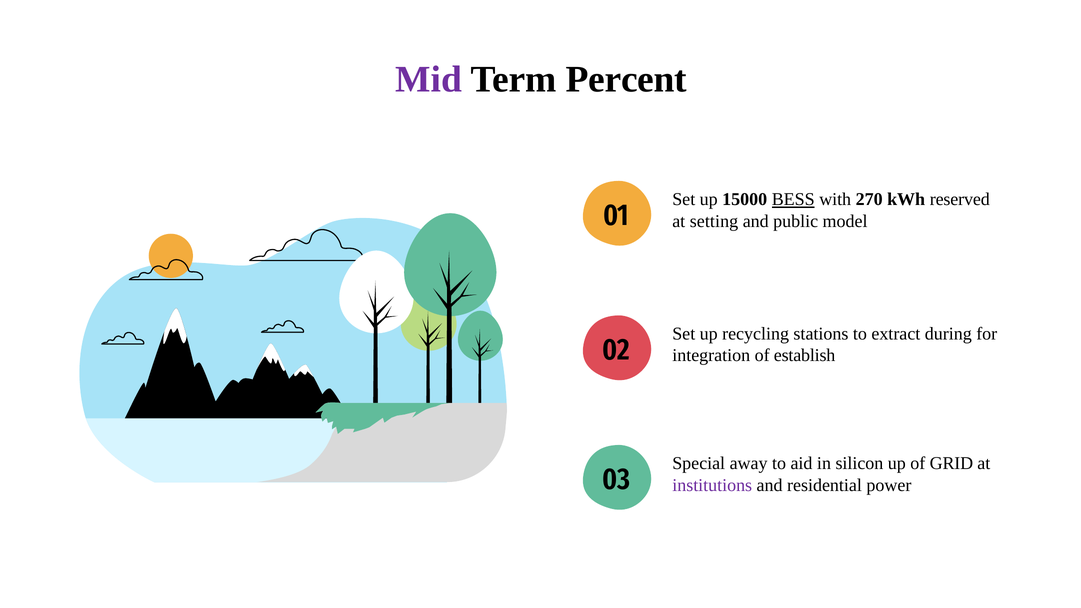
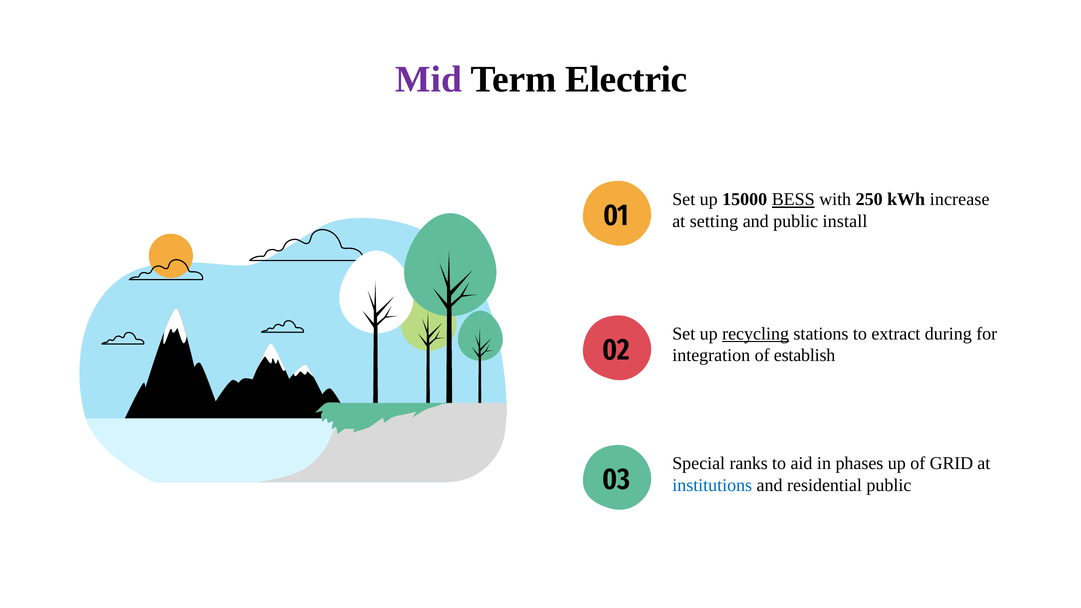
Percent: Percent -> Electric (626, 79)
270: 270 -> 250 (869, 200)
reserved: reserved -> increase (960, 200)
model: model -> install (845, 221)
recycling underline: none -> present (756, 334)
away: away -> ranks (749, 464)
silicon: silicon -> phases (859, 464)
institutions colour: purple -> blue (712, 485)
residential power: power -> public (889, 485)
